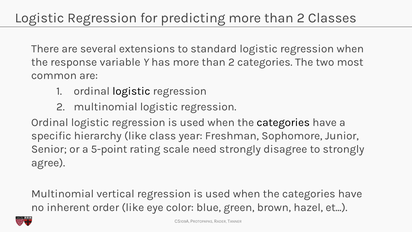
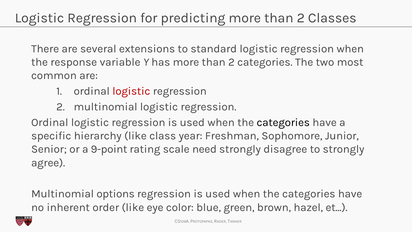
logistic colour: black -> red (131, 91)
5-point: 5-point -> 9-point (109, 149)
vertical: vertical -> options (116, 194)
